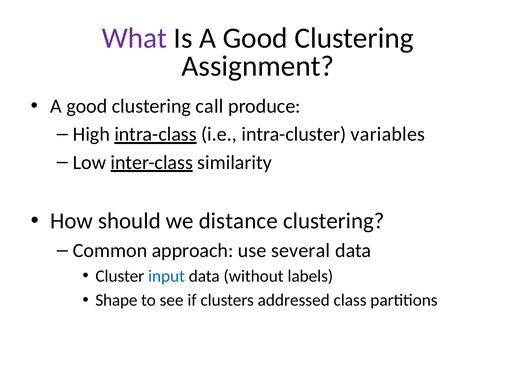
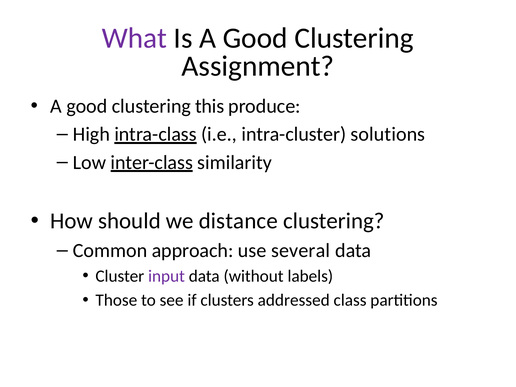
call: call -> this (210, 106)
variables: variables -> solutions (388, 134)
input colour: blue -> purple (167, 276)
Shape: Shape -> Those (116, 300)
